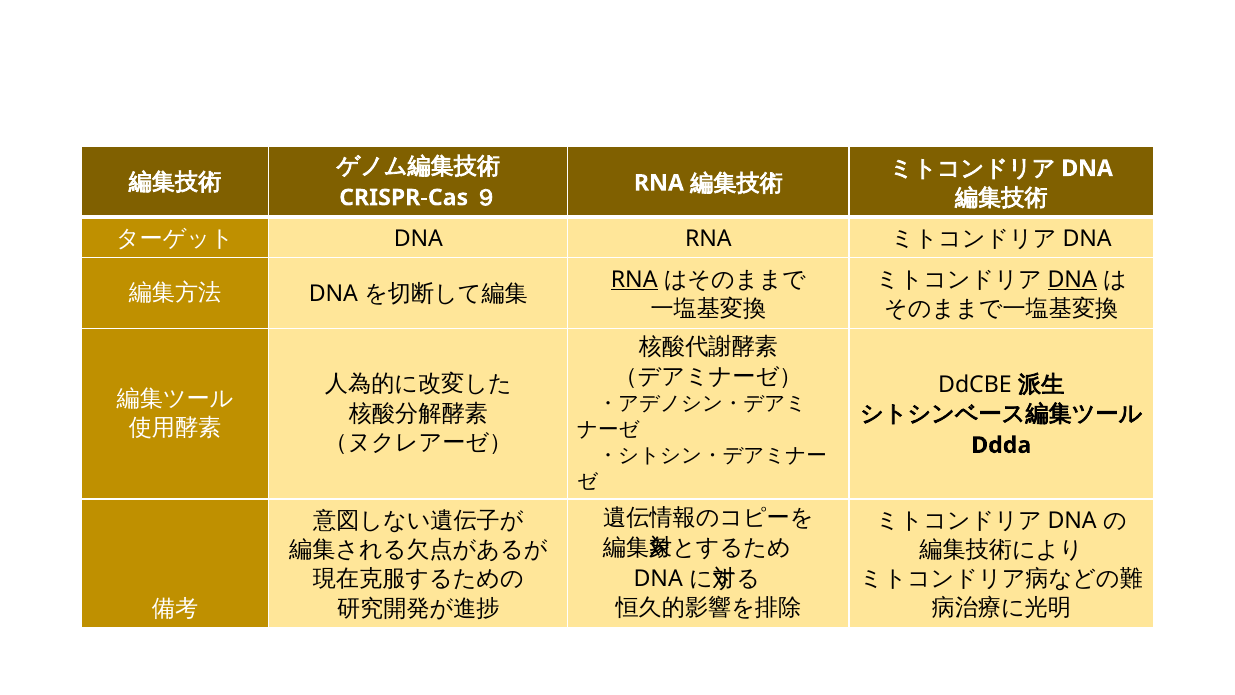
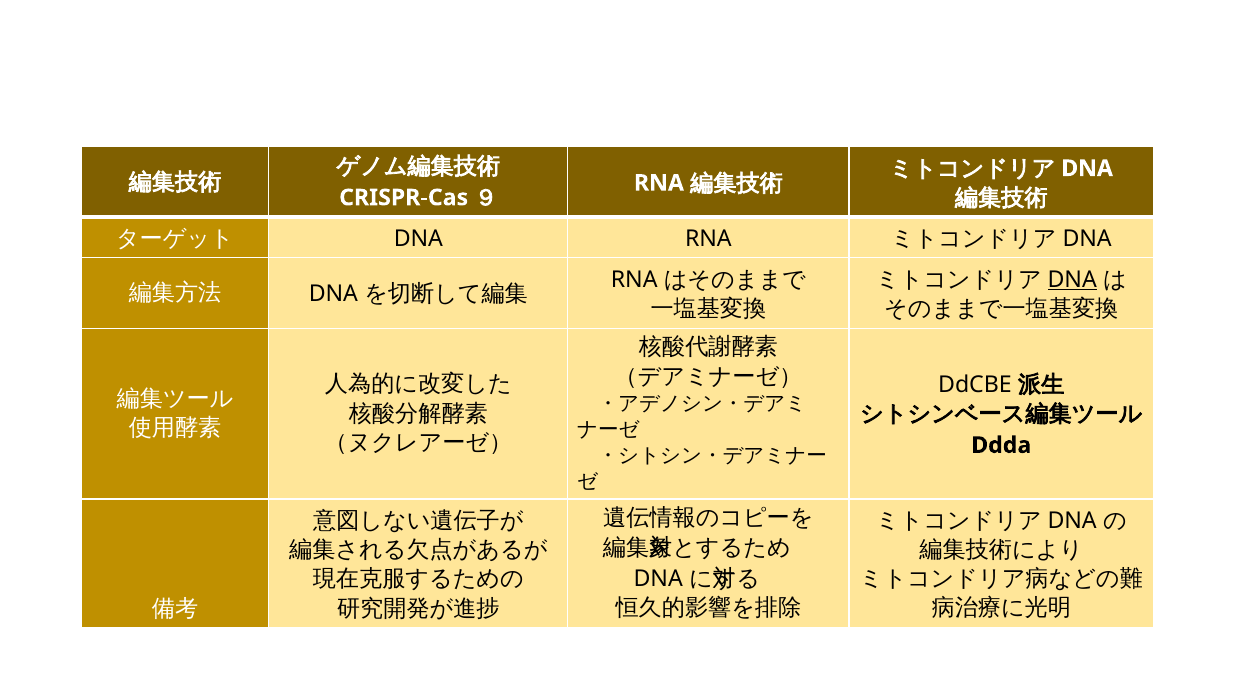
RNA underline: present -> none (634, 279)
